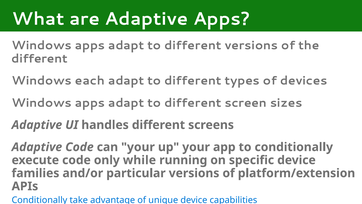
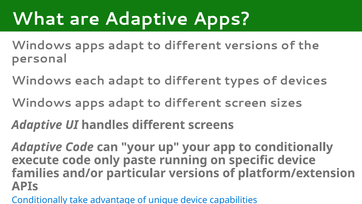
different: different -> personal (39, 58)
only while: while -> paste (140, 160)
